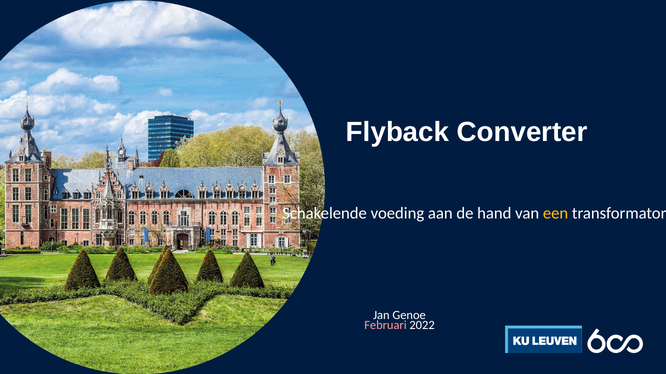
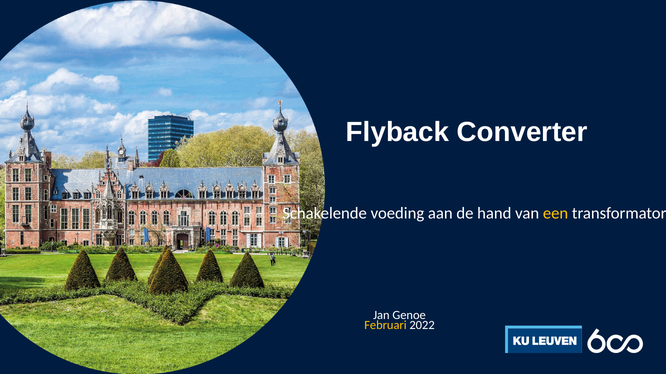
Februari colour: pink -> yellow (385, 325)
